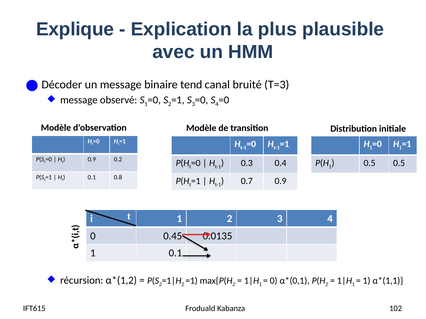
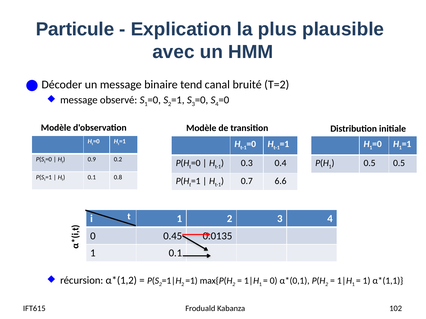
Explique: Explique -> Particule (75, 29)
T=3: T=3 -> T=2 (277, 85)
0.7 0.9: 0.9 -> 6.6 (281, 181)
